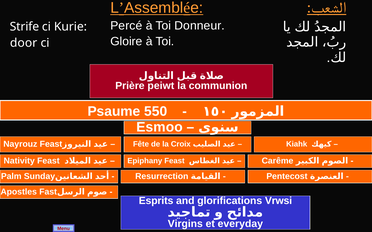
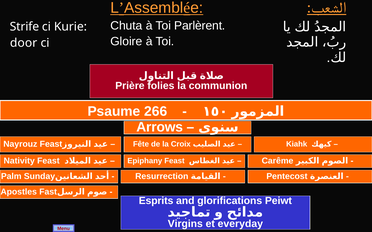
Percé: Percé -> Chuta (126, 26)
Donneur: Donneur -> Parlèrent (200, 26)
peiwt: peiwt -> folies (161, 86)
550: 550 -> 266 (156, 111)
Esmoo: Esmoo -> Arrows (160, 127)
Vrwsi: Vrwsi -> Peiwt (278, 201)
